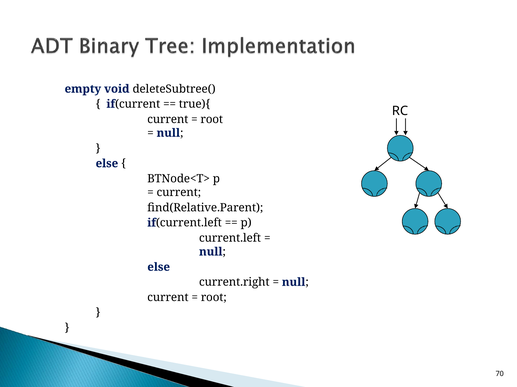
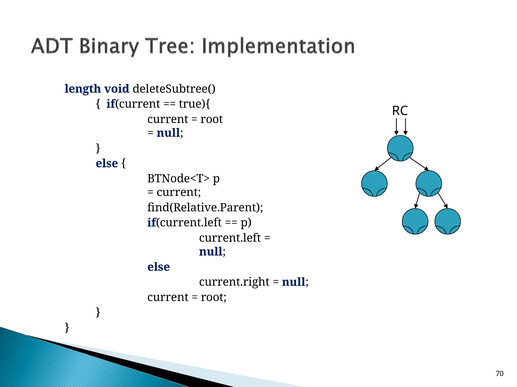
empty: empty -> length (83, 89)
